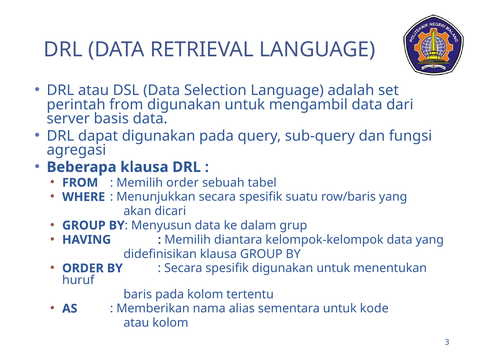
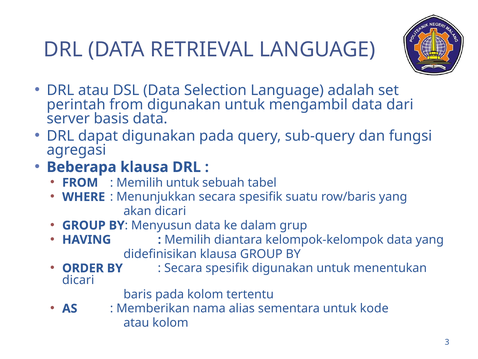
Memilih order: order -> untuk (183, 182)
huruf: huruf -> dicari (78, 280)
